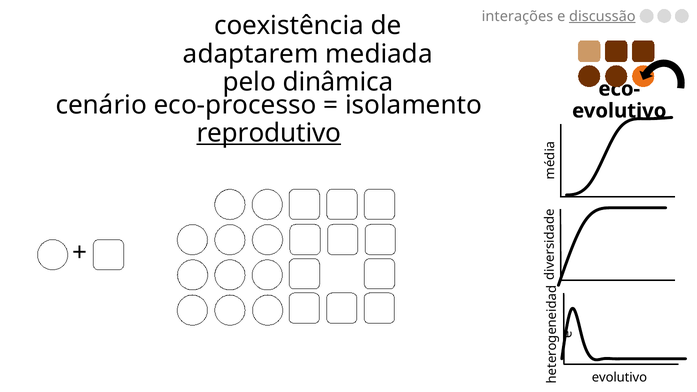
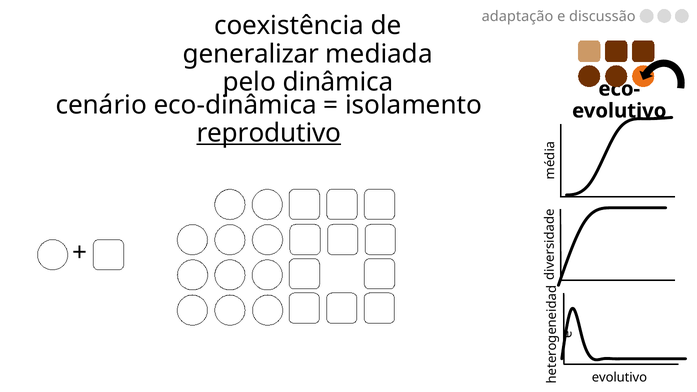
interações: interações -> adaptação (517, 16)
discussão underline: present -> none (602, 16)
adaptarem: adaptarem -> generalizar (251, 54)
eco-processo: eco-processo -> eco-dinâmica (235, 105)
